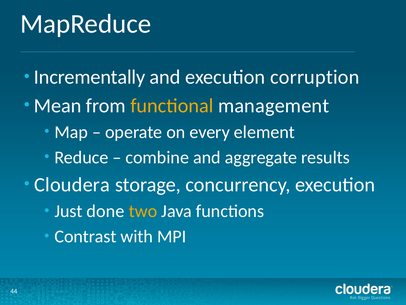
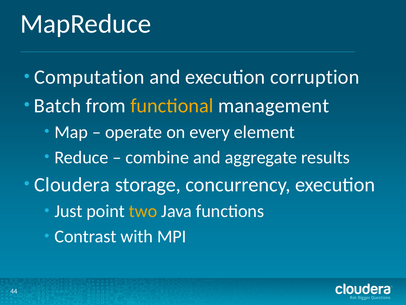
Incrementally: Incrementally -> Computation (89, 77)
Mean: Mean -> Batch (58, 105)
done: done -> point (106, 211)
